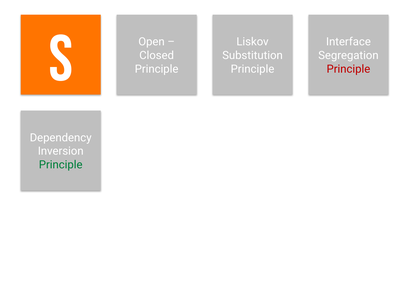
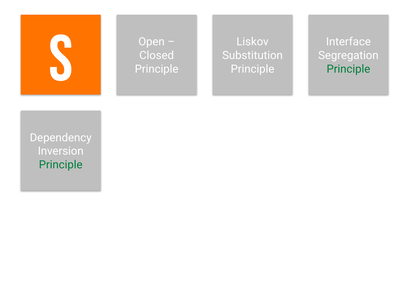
Principle colour: red -> green (348, 69)
